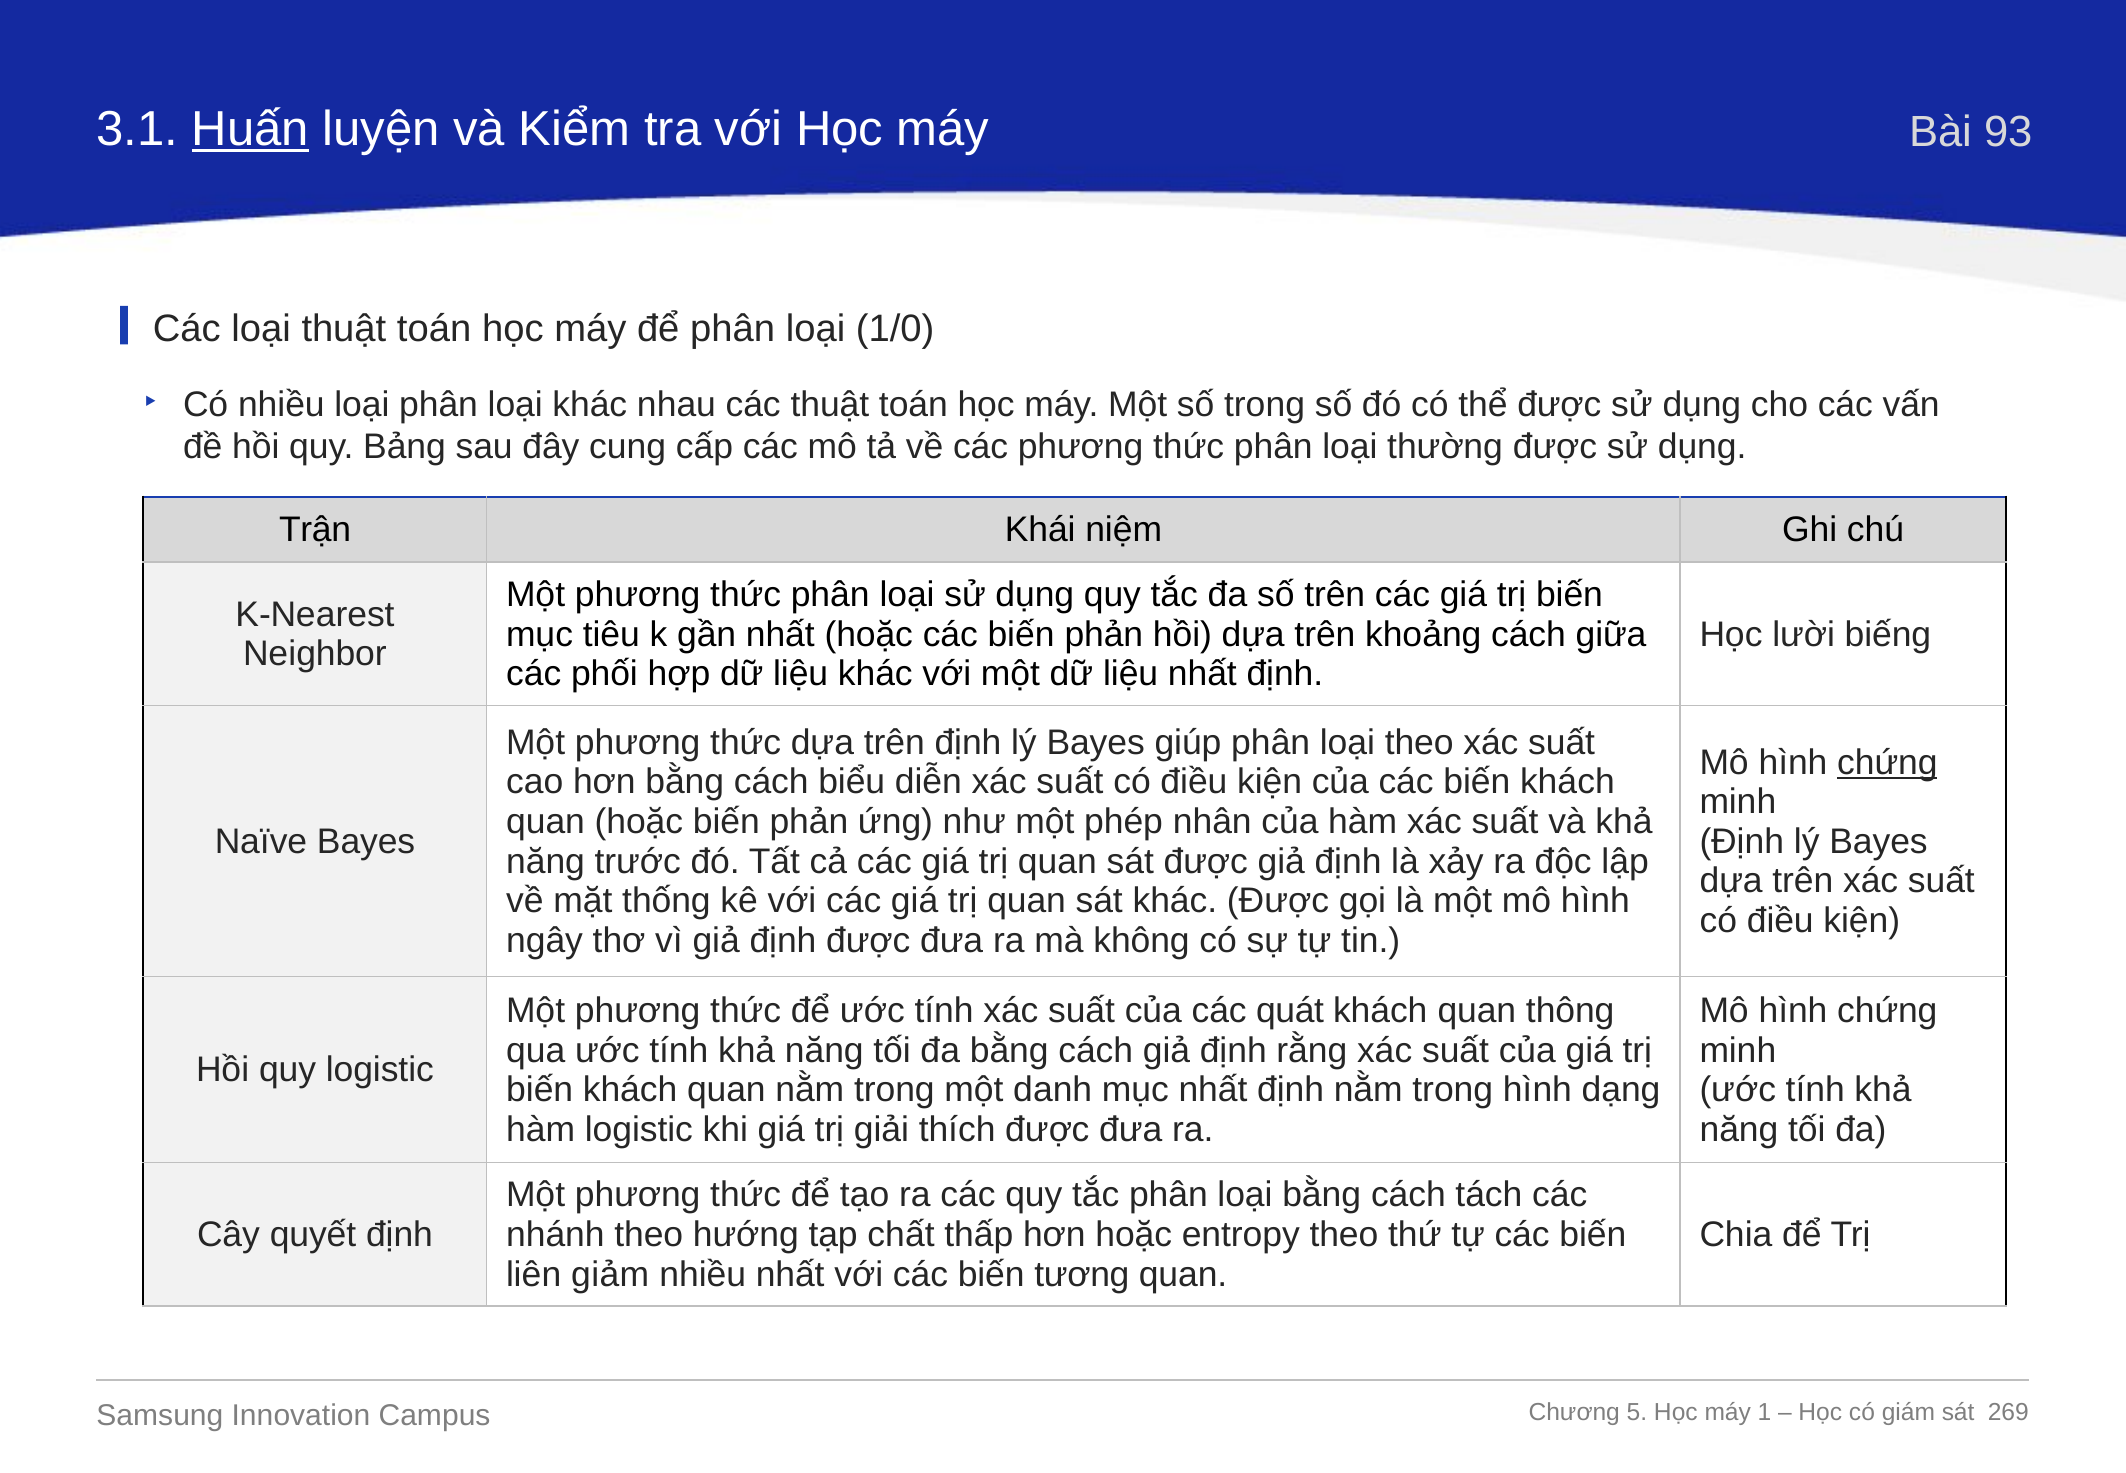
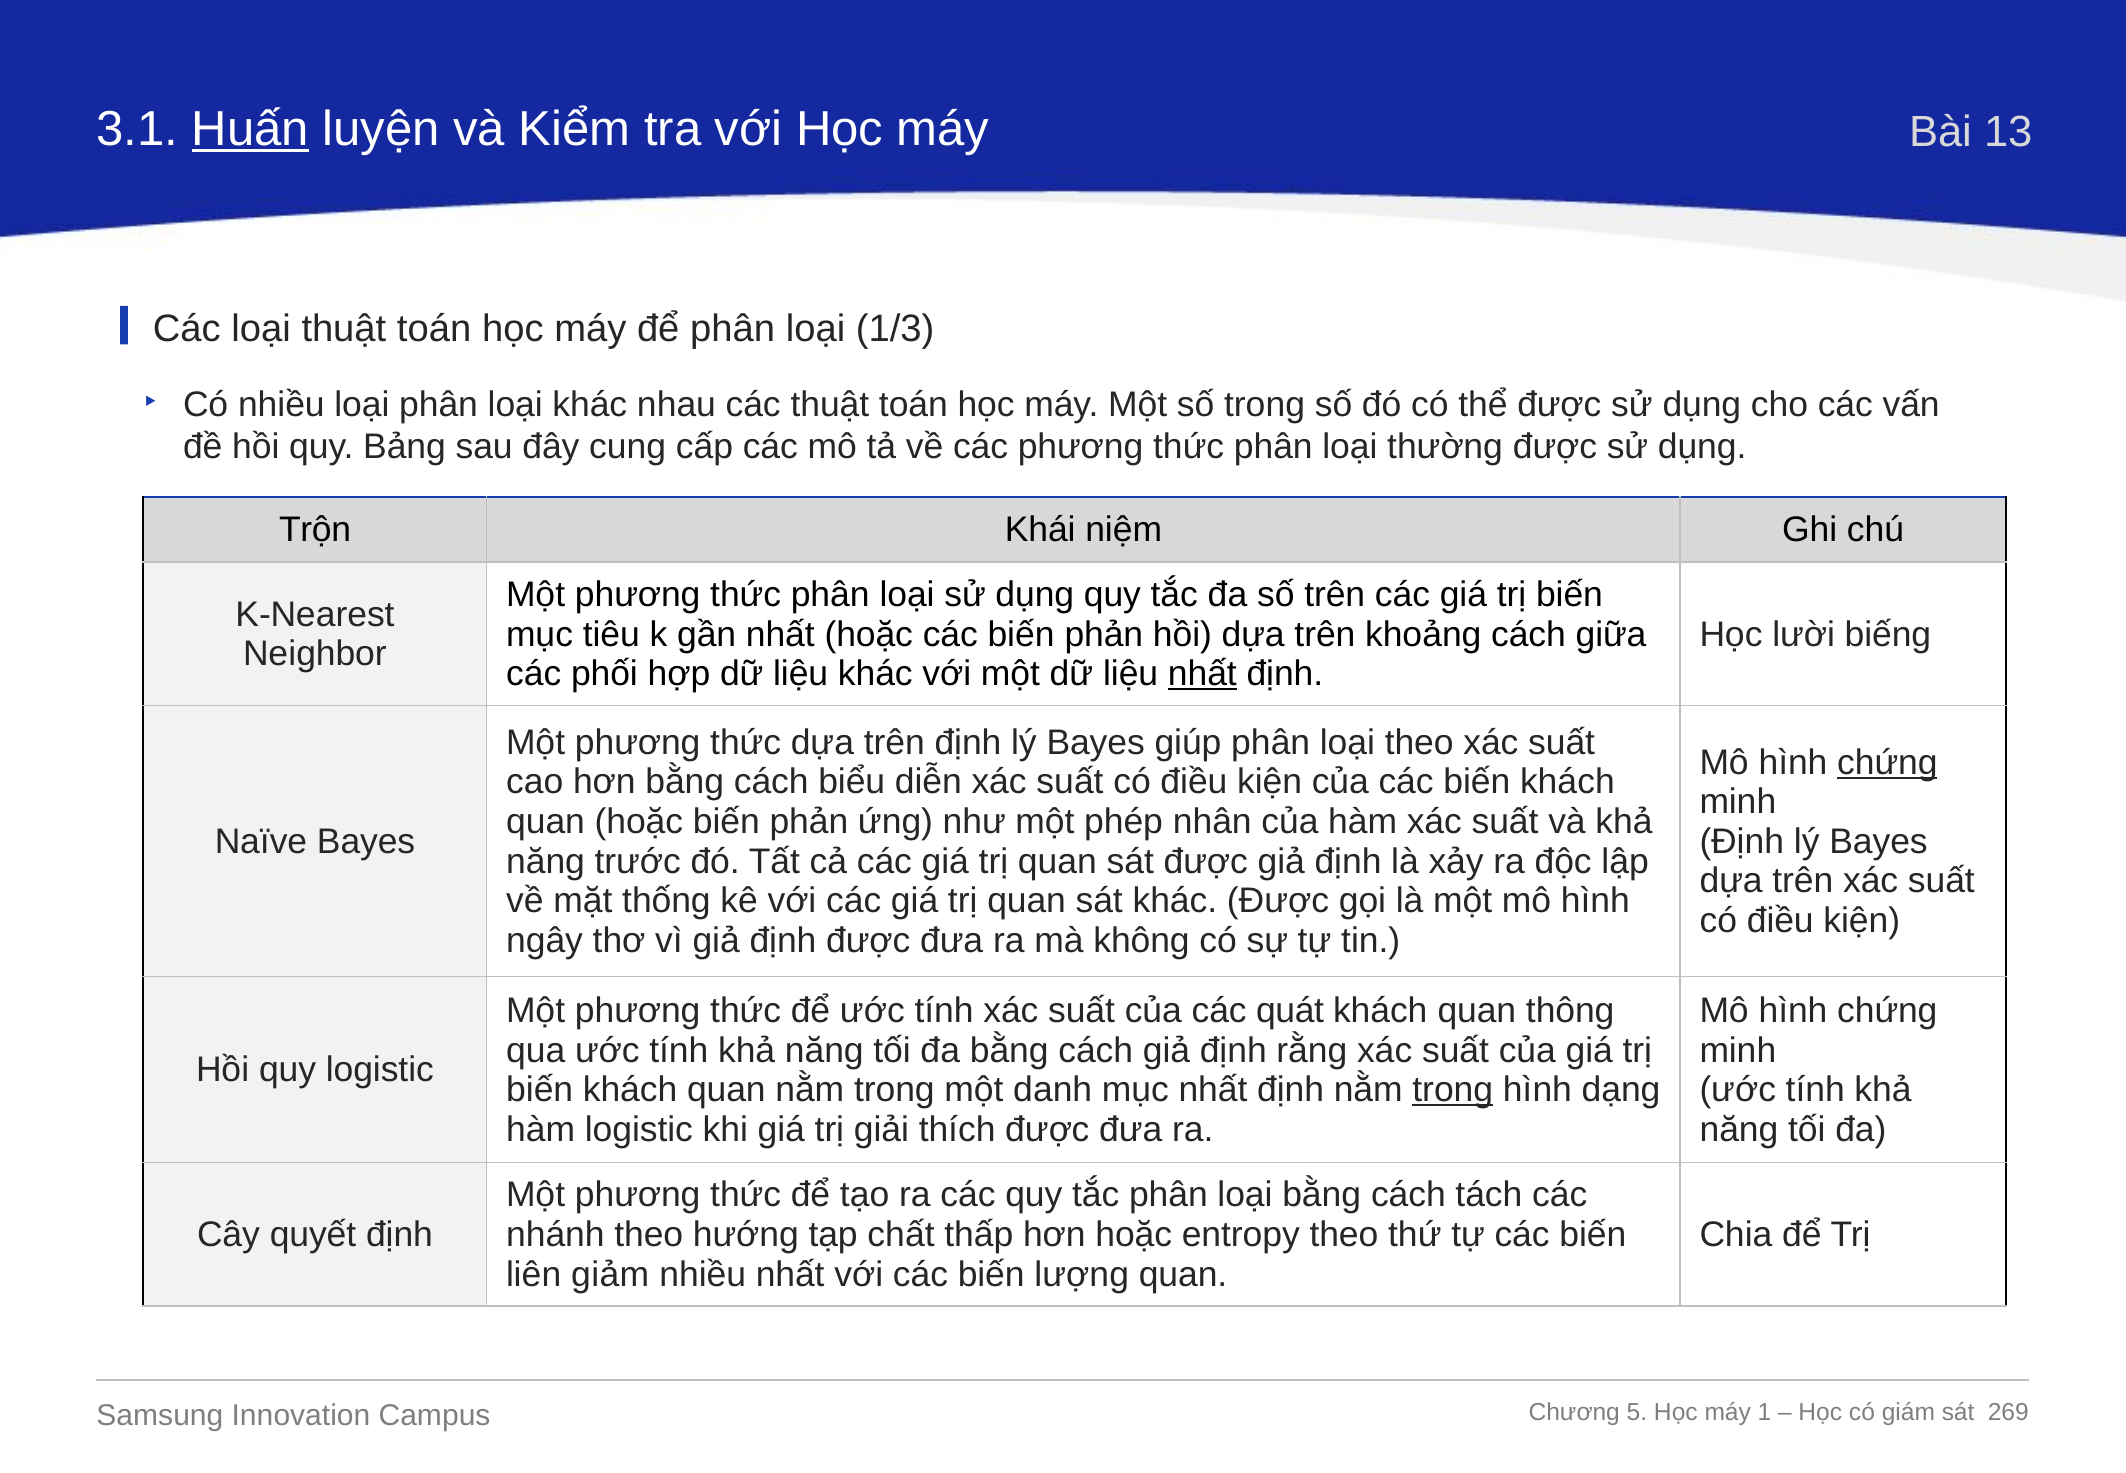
93: 93 -> 13 (2008, 132)
1/0: 1/0 -> 1/3 (895, 329)
Trận: Trận -> Trộn (315, 530)
nhất underline: none -> present (1202, 674)
trong underline: none -> present (1453, 1089)
tương: tương -> lượng (1082, 1274)
